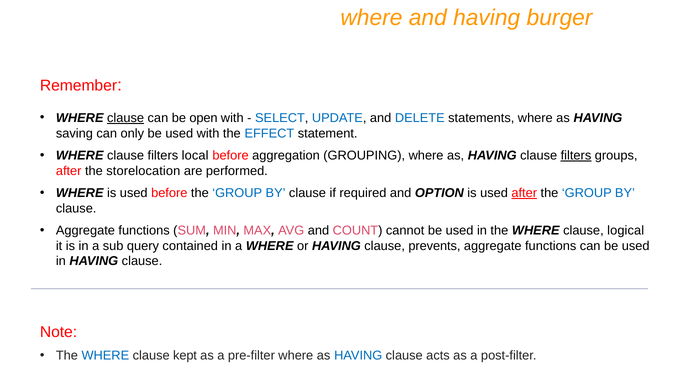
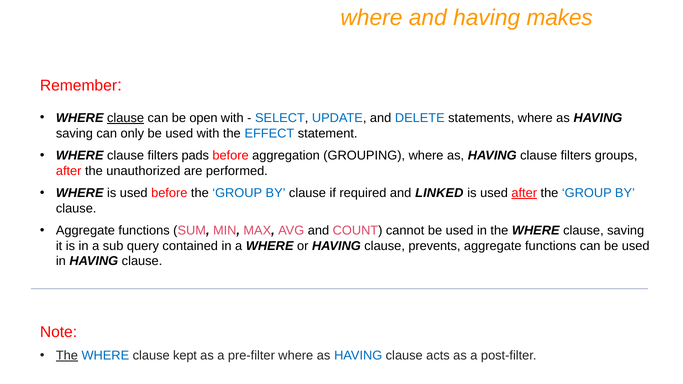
burger: burger -> makes (560, 18)
local: local -> pads (195, 156)
filters underline: present -> none (576, 156)
storelocation: storelocation -> unauthorized (143, 171)
OPTION: OPTION -> LINKED (439, 193)
clause logical: logical -> saving (626, 231)
The underline: none -> present (67, 356)
